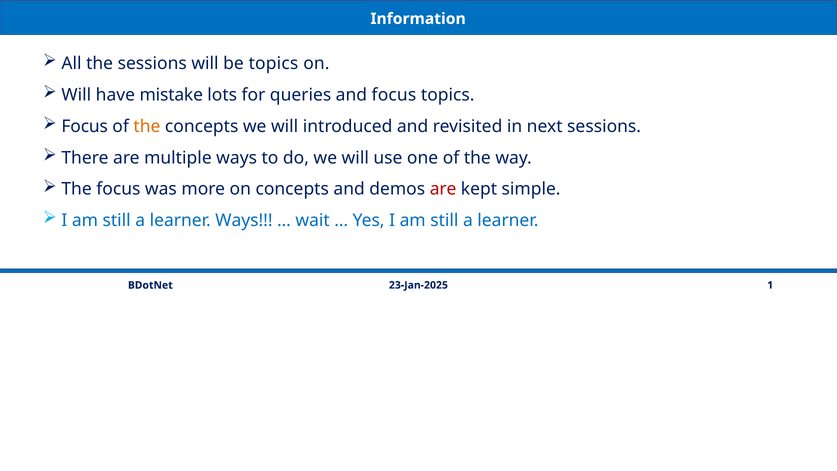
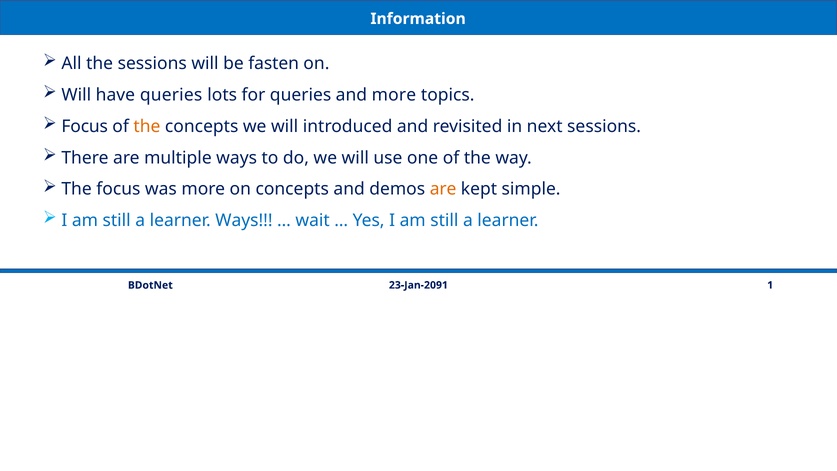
be topics: topics -> fasten (274, 64)
have mistake: mistake -> queries (171, 95)
and focus: focus -> more (394, 95)
are colour: red -> orange (443, 189)
23-Jan-2025: 23-Jan-2025 -> 23-Jan-2091 (418, 285)
